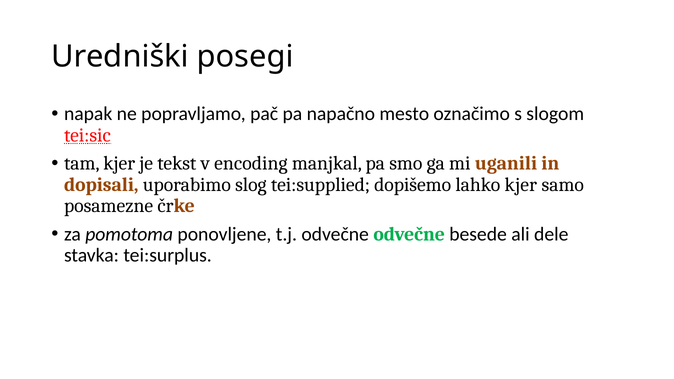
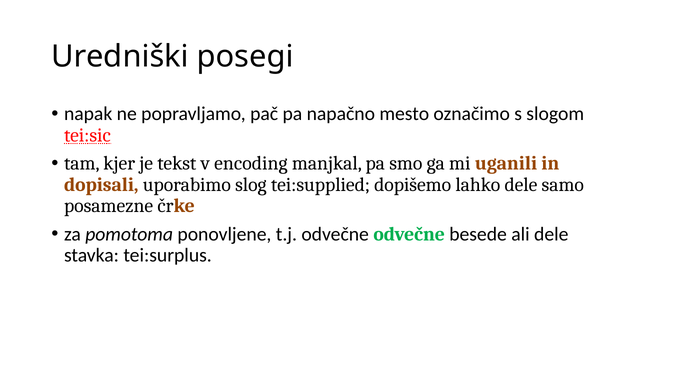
lahko kjer: kjer -> dele (521, 185)
